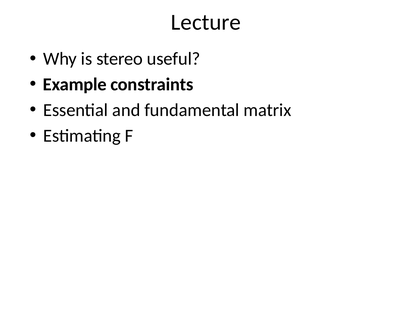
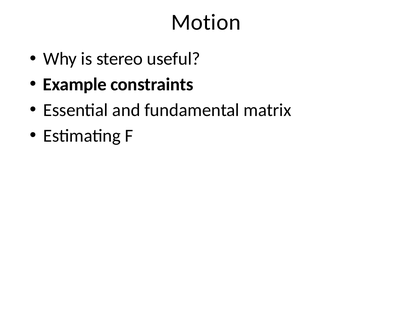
Lecture: Lecture -> Motion (206, 22)
